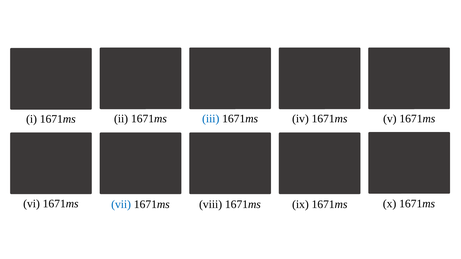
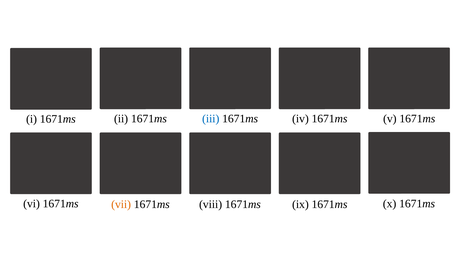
vii colour: blue -> orange (121, 205)
